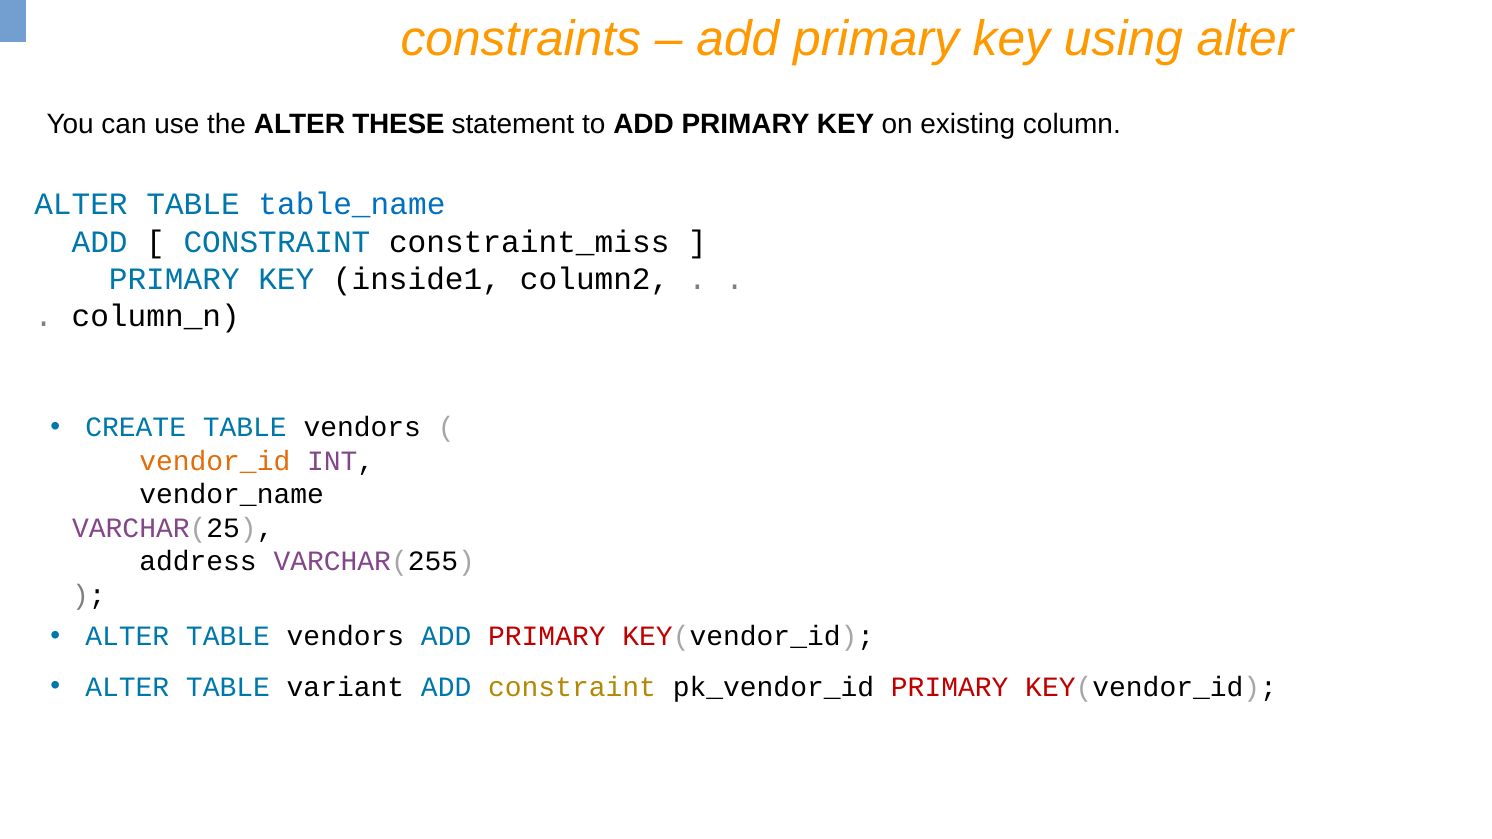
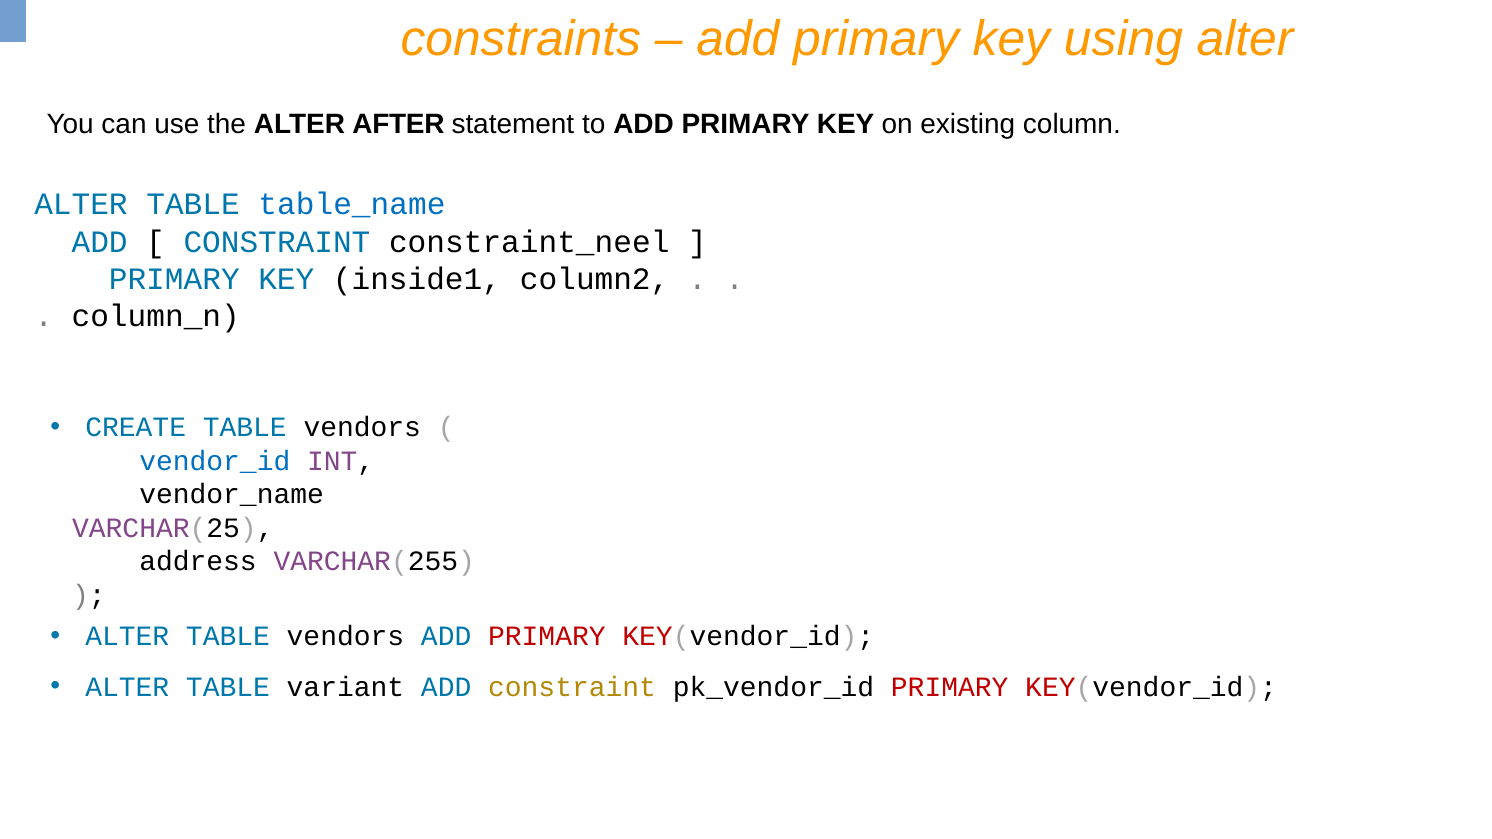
THESE: THESE -> AFTER (398, 124)
constraint_miss: constraint_miss -> constraint_neel (529, 242)
vendor_id colour: orange -> blue (215, 461)
